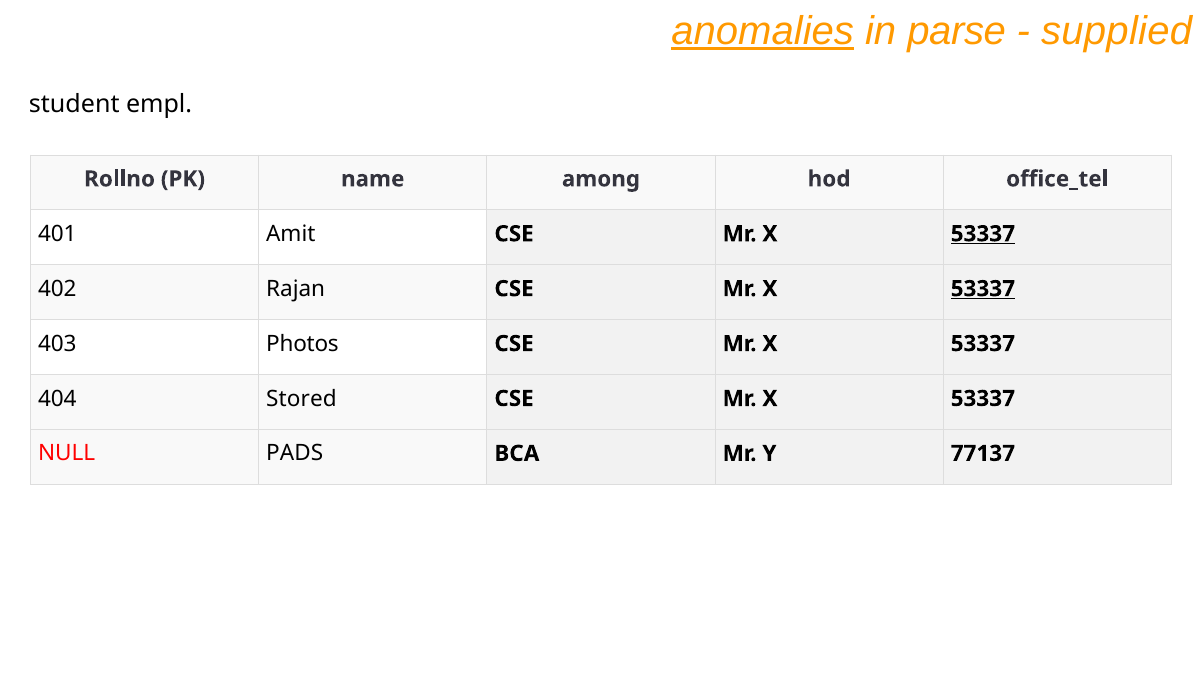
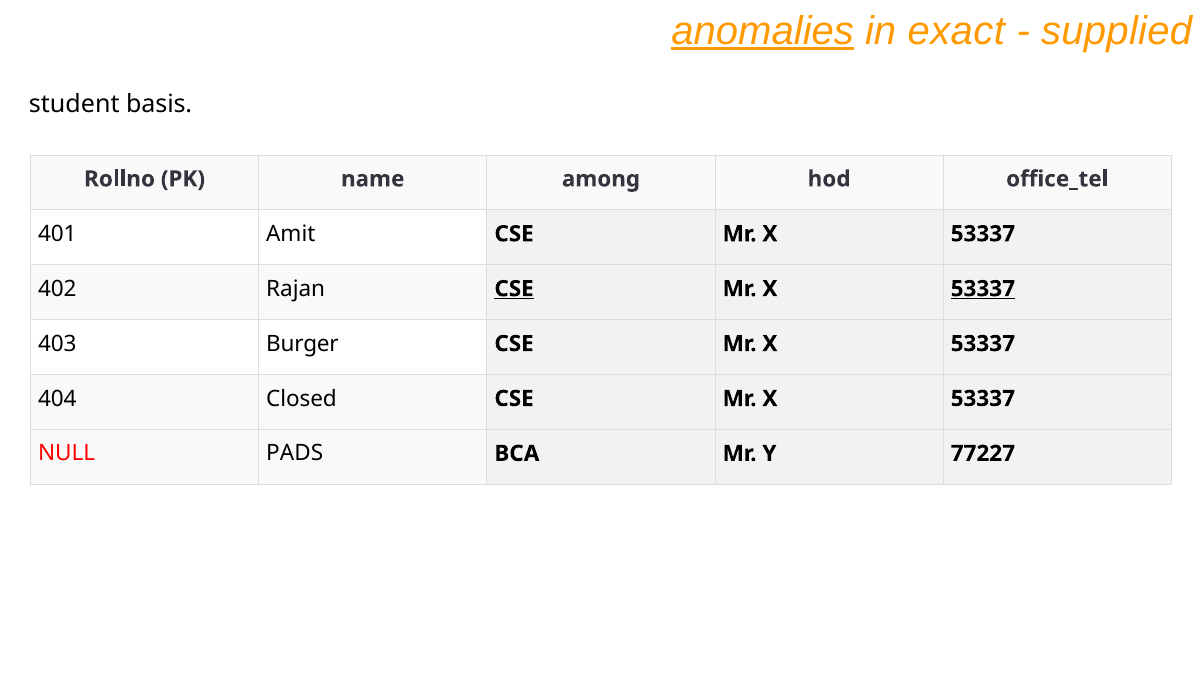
parse: parse -> exact (956, 31)
empl: empl -> basis (159, 104)
53337 underline: present -> none (983, 234)
CSE underline: none -> present (514, 289)
Photos: Photos -> Burger (302, 344)
Stored: Stored -> Closed (302, 399)
77137: 77137 -> 77227 (983, 454)
